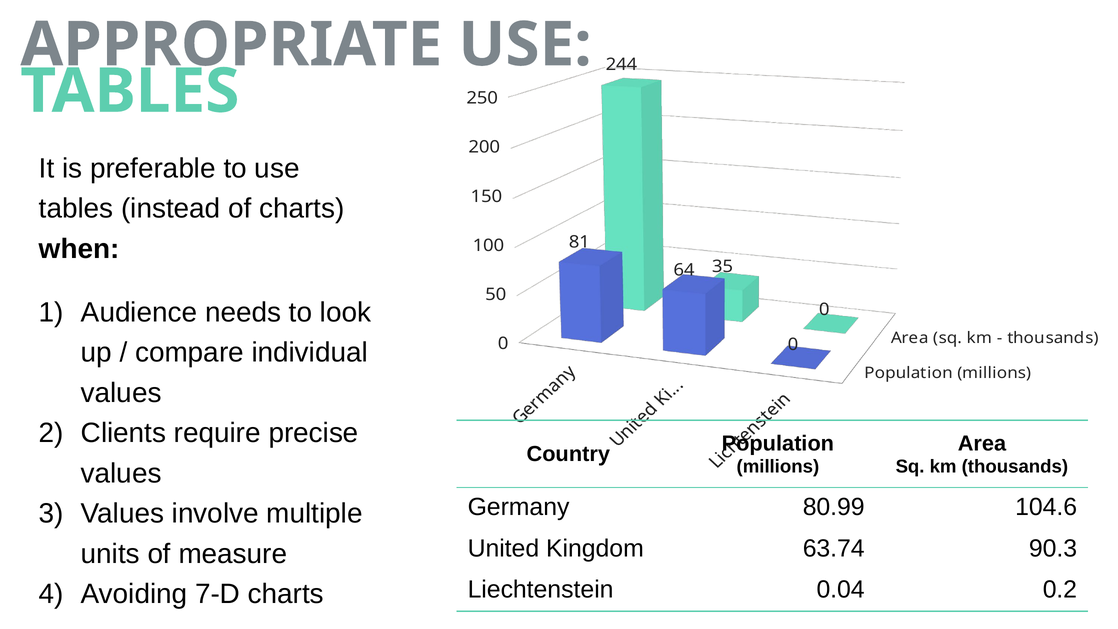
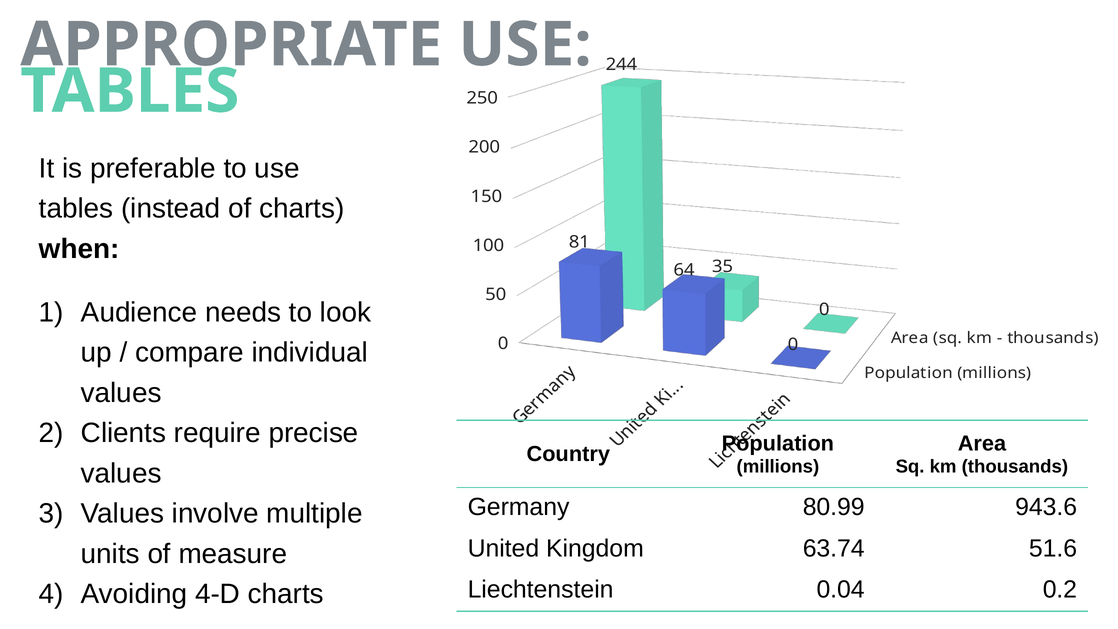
104.6: 104.6 -> 943.6 (1046, 507)
90.3: 90.3 -> 51.6 (1053, 548)
7-D: 7-D -> 4-D (218, 594)
